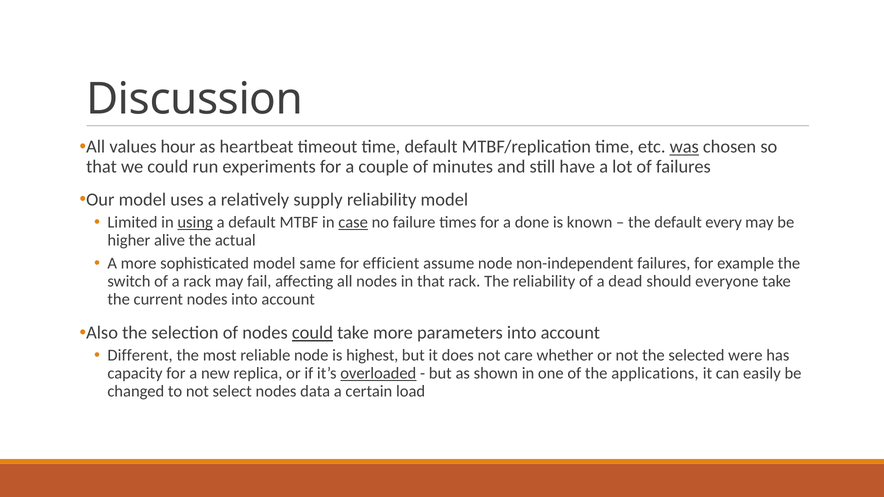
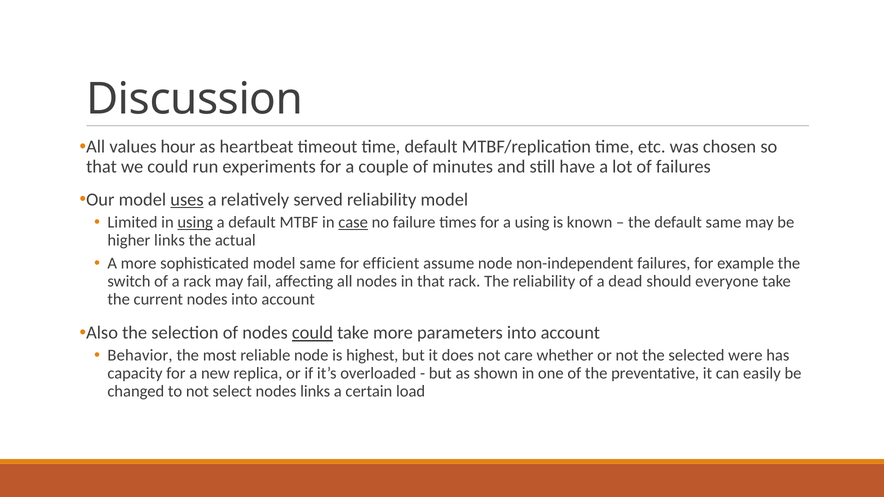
was underline: present -> none (684, 147)
uses underline: none -> present (187, 200)
supply: supply -> served (318, 200)
a done: done -> using (532, 222)
default every: every -> same (724, 222)
higher alive: alive -> links (169, 240)
Different: Different -> Behavior (140, 356)
overloaded underline: present -> none (378, 374)
applications: applications -> preventative (655, 374)
nodes data: data -> links (315, 391)
